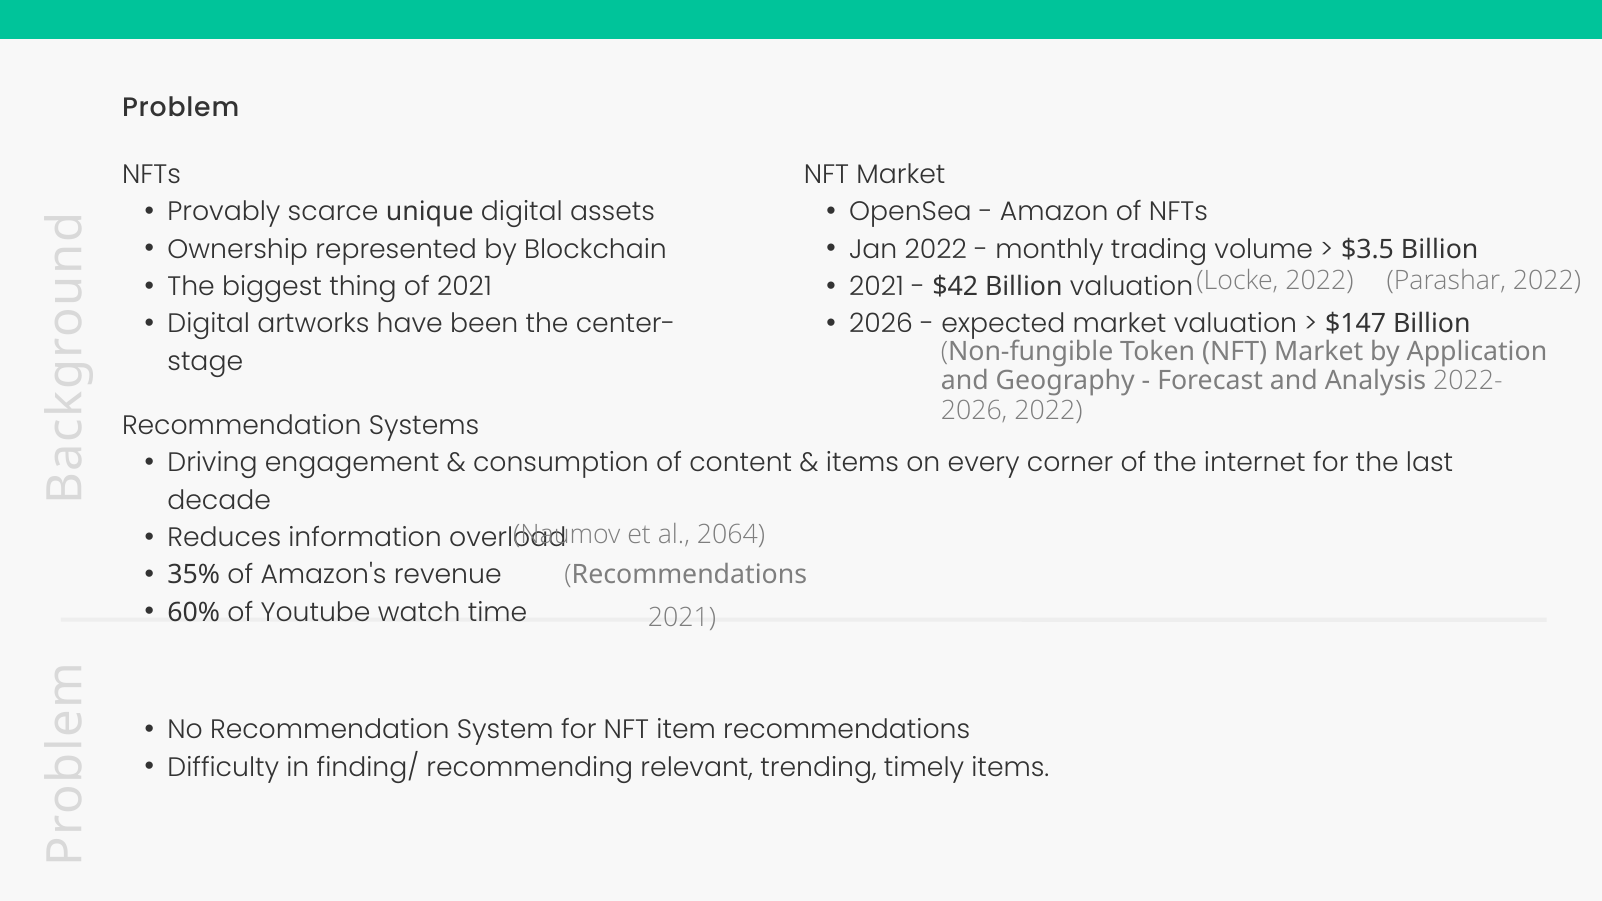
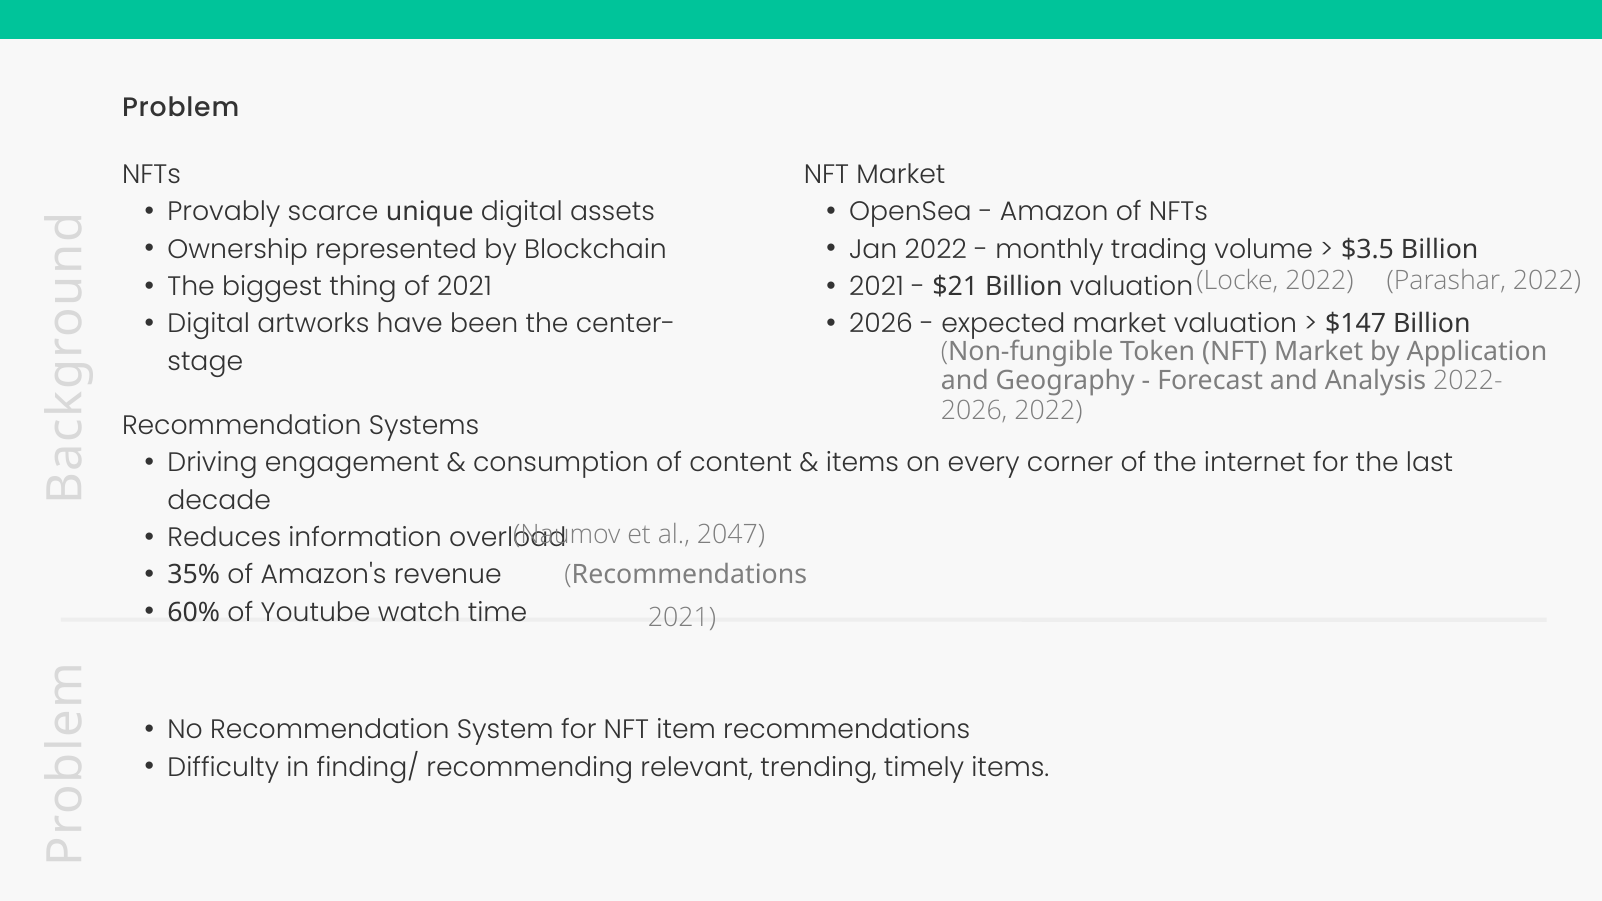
$42: $42 -> $21 (955, 287)
2064: 2064 -> 2047 (731, 535)
